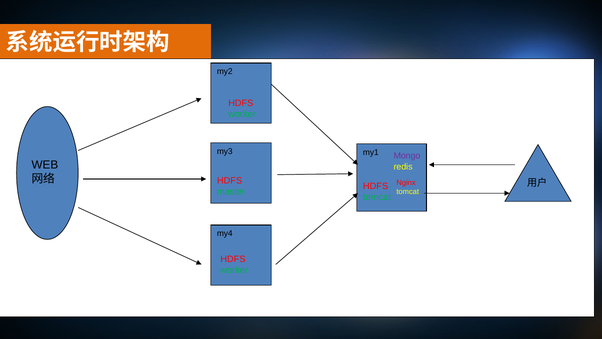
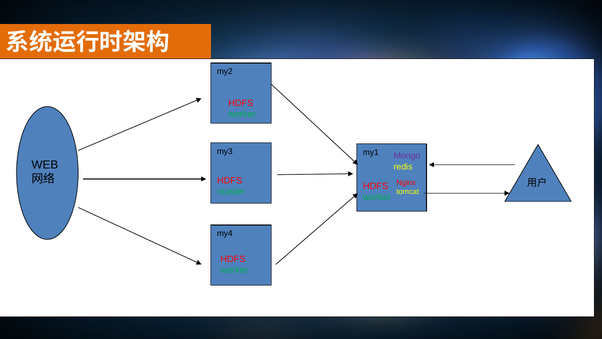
tomcat: tomcat -> worker (377, 197)
